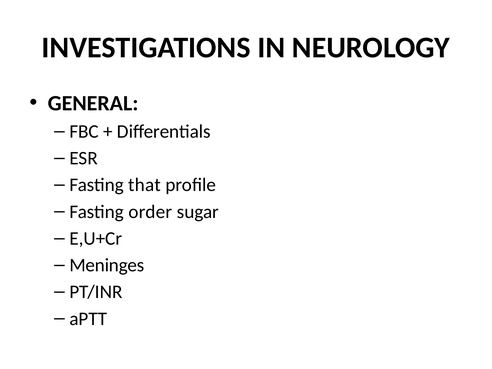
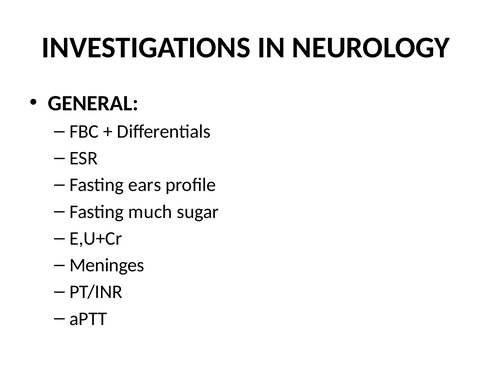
that: that -> ears (145, 185)
order: order -> much (150, 212)
